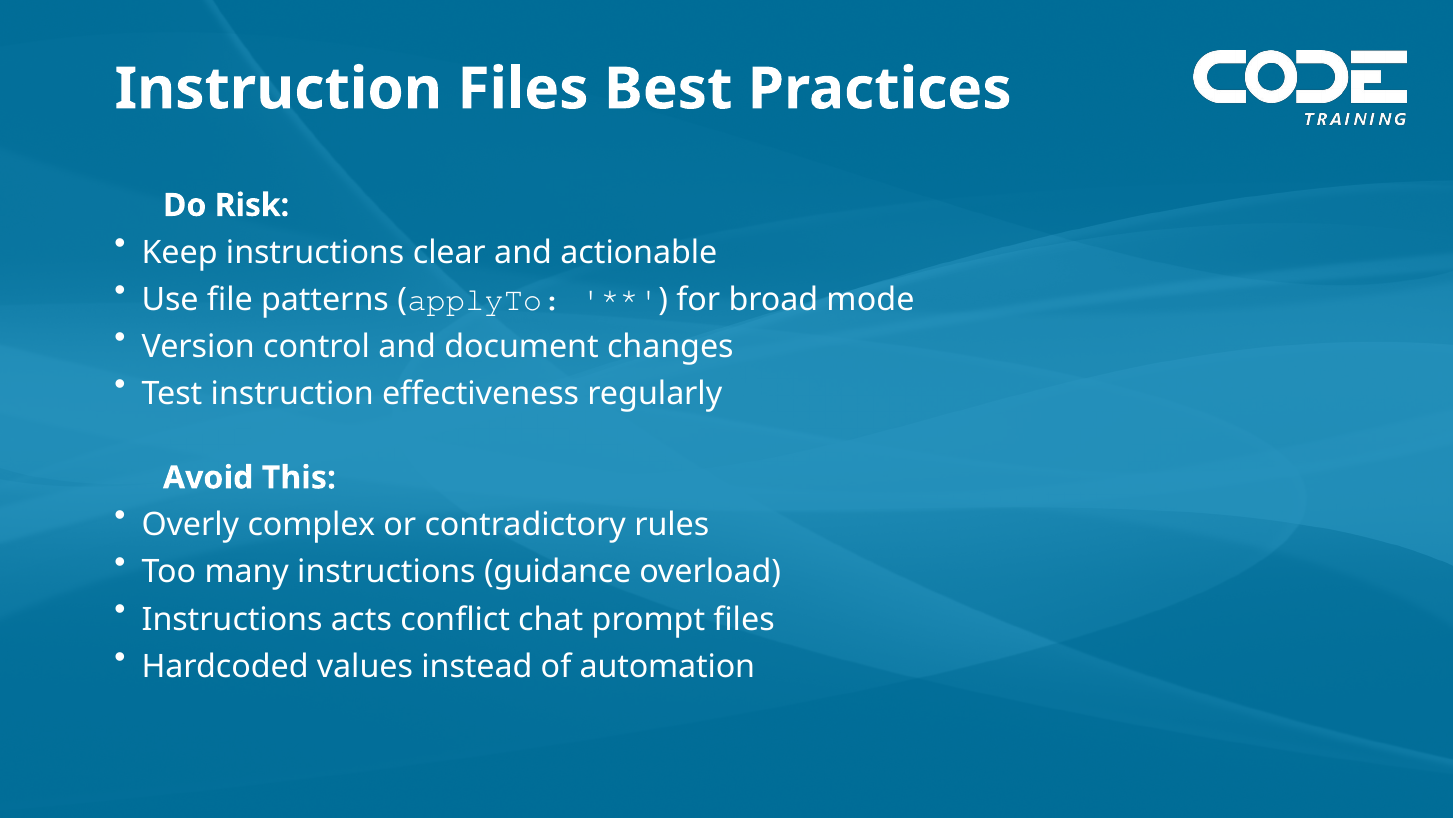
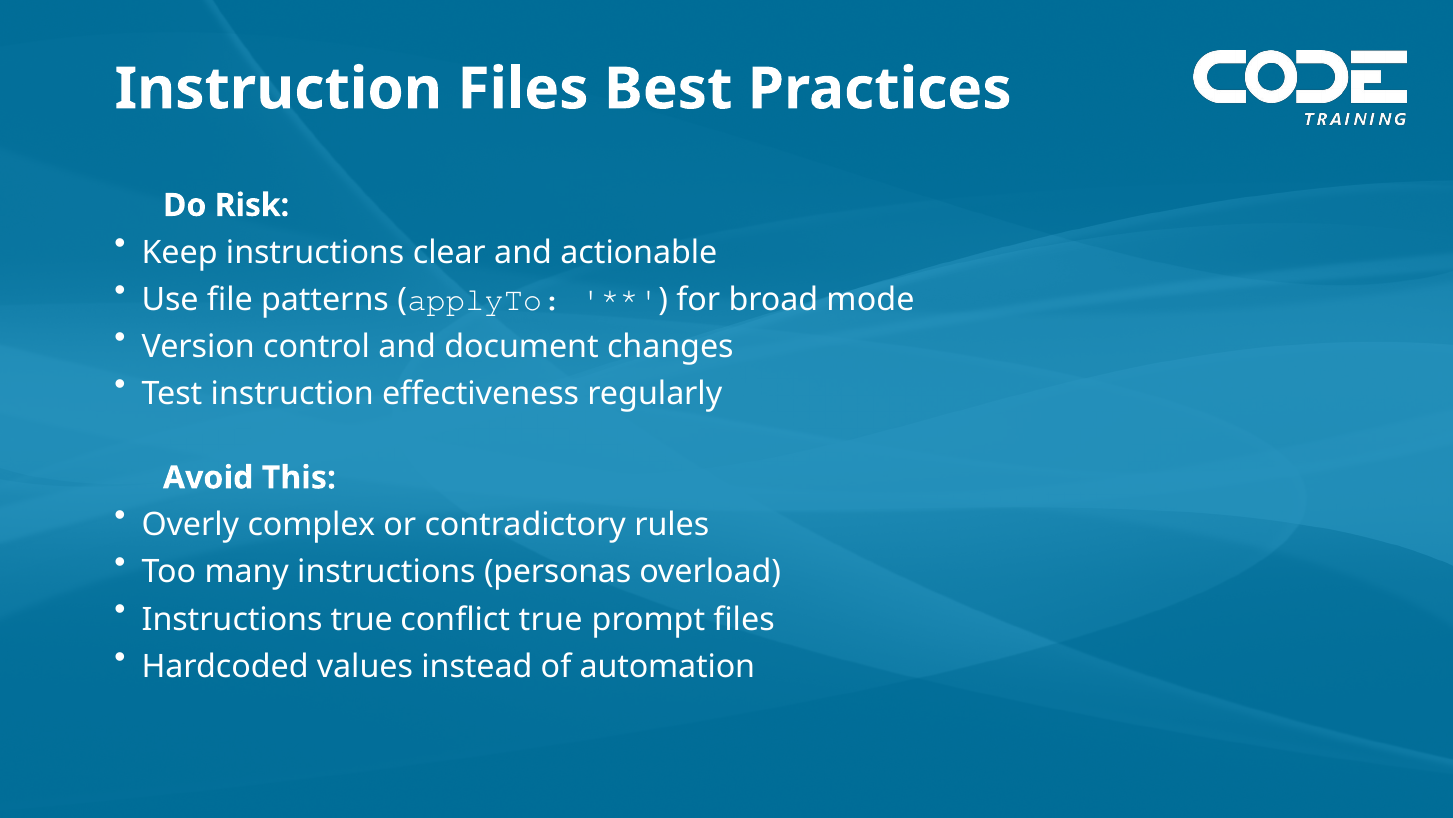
guidance: guidance -> personas (558, 572)
Instructions acts: acts -> true (362, 619)
conflict chat: chat -> true (551, 619)
